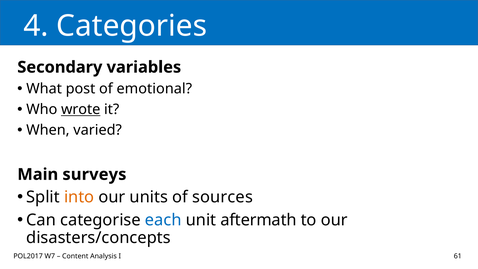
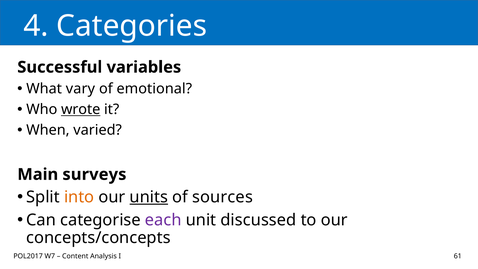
Secondary: Secondary -> Successful (60, 67)
post: post -> vary (80, 89)
units underline: none -> present (149, 197)
each colour: blue -> purple (163, 220)
aftermath: aftermath -> discussed (258, 220)
disasters/concepts: disasters/concepts -> concepts/concepts (98, 238)
